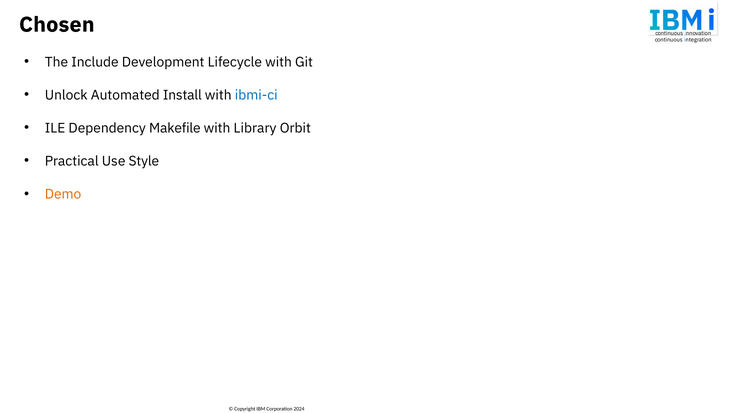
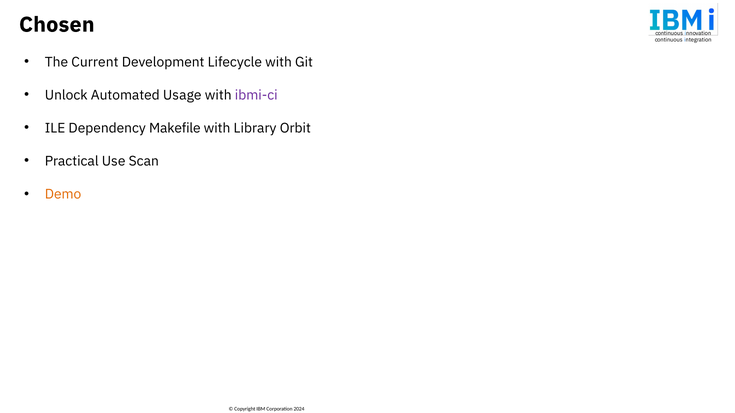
Include: Include -> Current (95, 62)
Install: Install -> Usage (182, 95)
ibmi-ci colour: blue -> purple (256, 95)
Style: Style -> Scan (144, 161)
